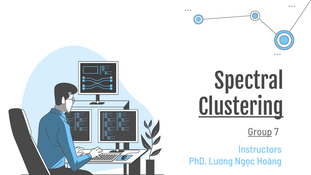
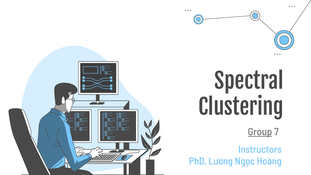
Clustering underline: present -> none (241, 108)
